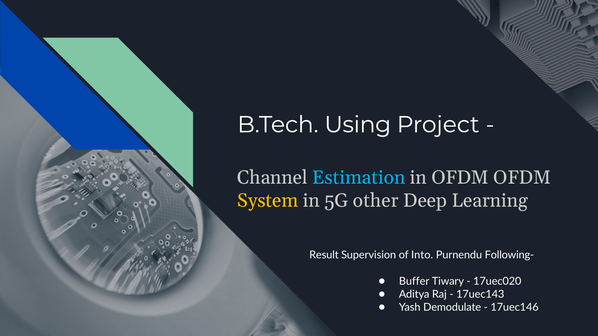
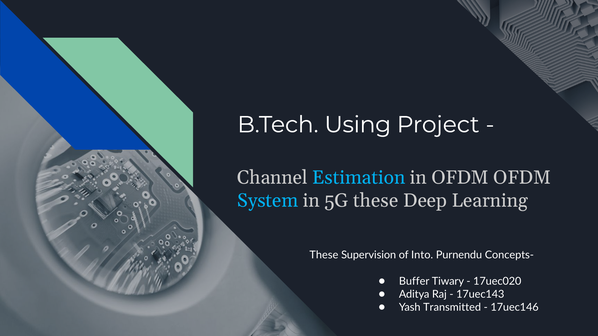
System colour: yellow -> light blue (268, 201)
5G other: other -> these (376, 201)
Result: Result -> These (324, 255)
Following-: Following- -> Concepts- (509, 255)
Demodulate: Demodulate -> Transmitted (452, 308)
